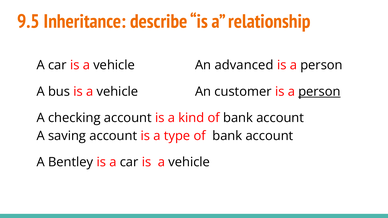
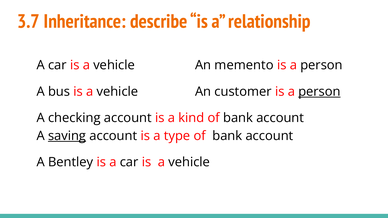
9.5: 9.5 -> 3.7 (28, 21)
advanced: advanced -> memento (244, 65)
saving underline: none -> present (67, 136)
